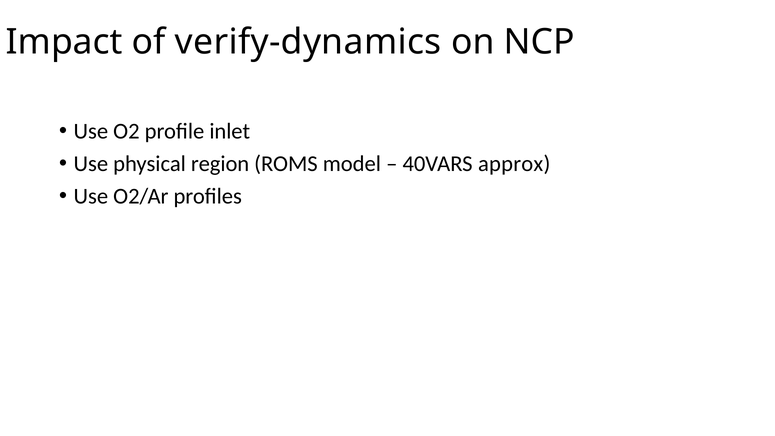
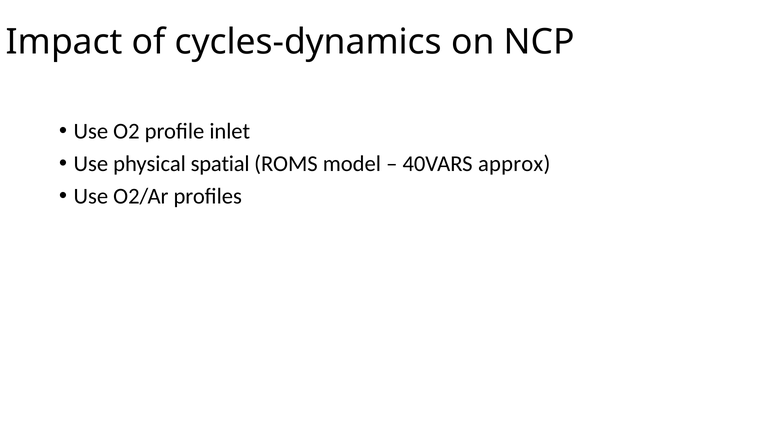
verify-dynamics: verify-dynamics -> cycles-dynamics (308, 42)
region: region -> spatial (220, 164)
